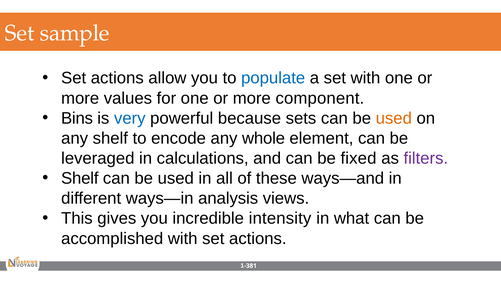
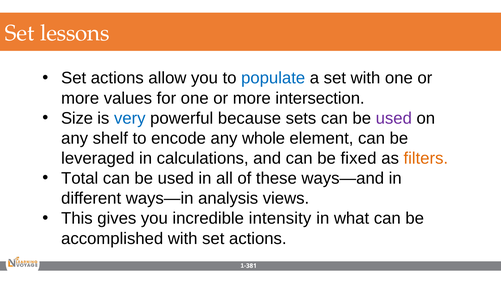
sample: sample -> lessons (75, 33)
component: component -> intersection (320, 98)
Bins: Bins -> Size (77, 118)
used colour: orange -> purple (394, 118)
filters colour: purple -> orange (426, 158)
Shelf: Shelf -> Total (80, 178)
